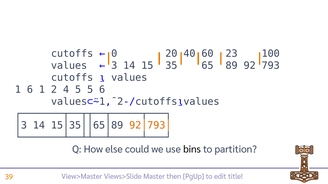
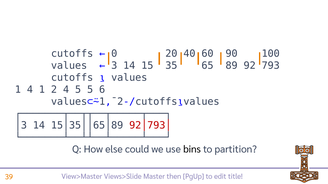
23: 23 -> 90 (232, 54)
1 6: 6 -> 4 (30, 90)
92│793│ colour: orange -> red (150, 126)
